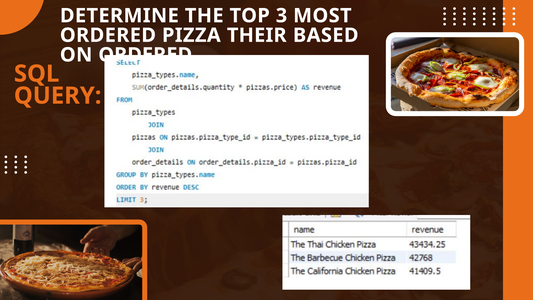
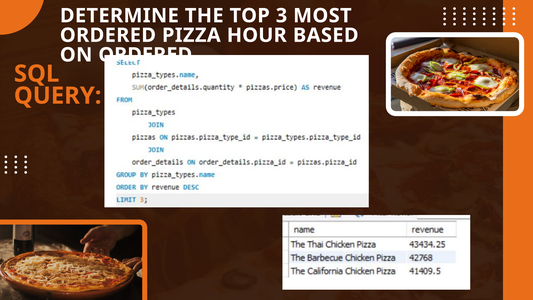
THEIR: THEIR -> HOUR (257, 35)
